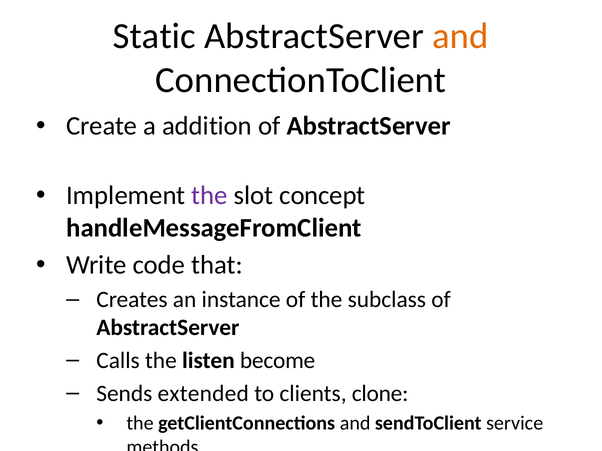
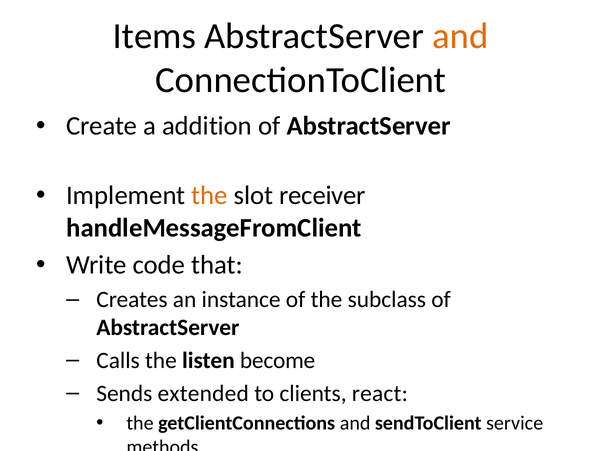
Static: Static -> Items (154, 36)
the colour: purple -> orange (210, 196)
concept: concept -> receiver (322, 196)
clone: clone -> react (380, 394)
